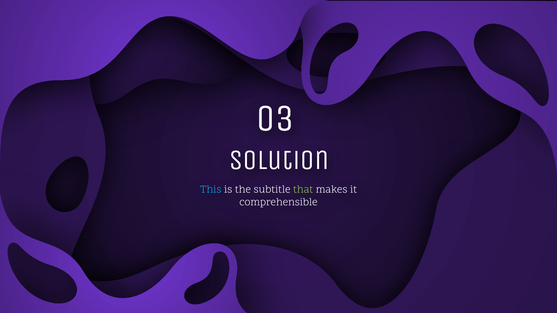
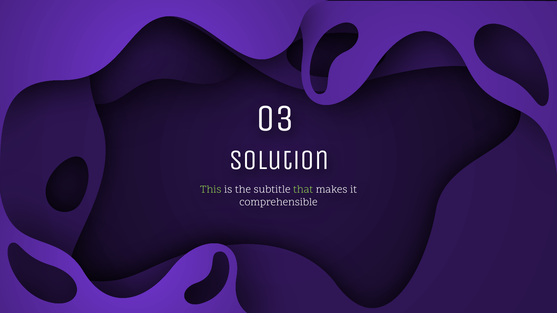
This colour: light blue -> light green (211, 189)
